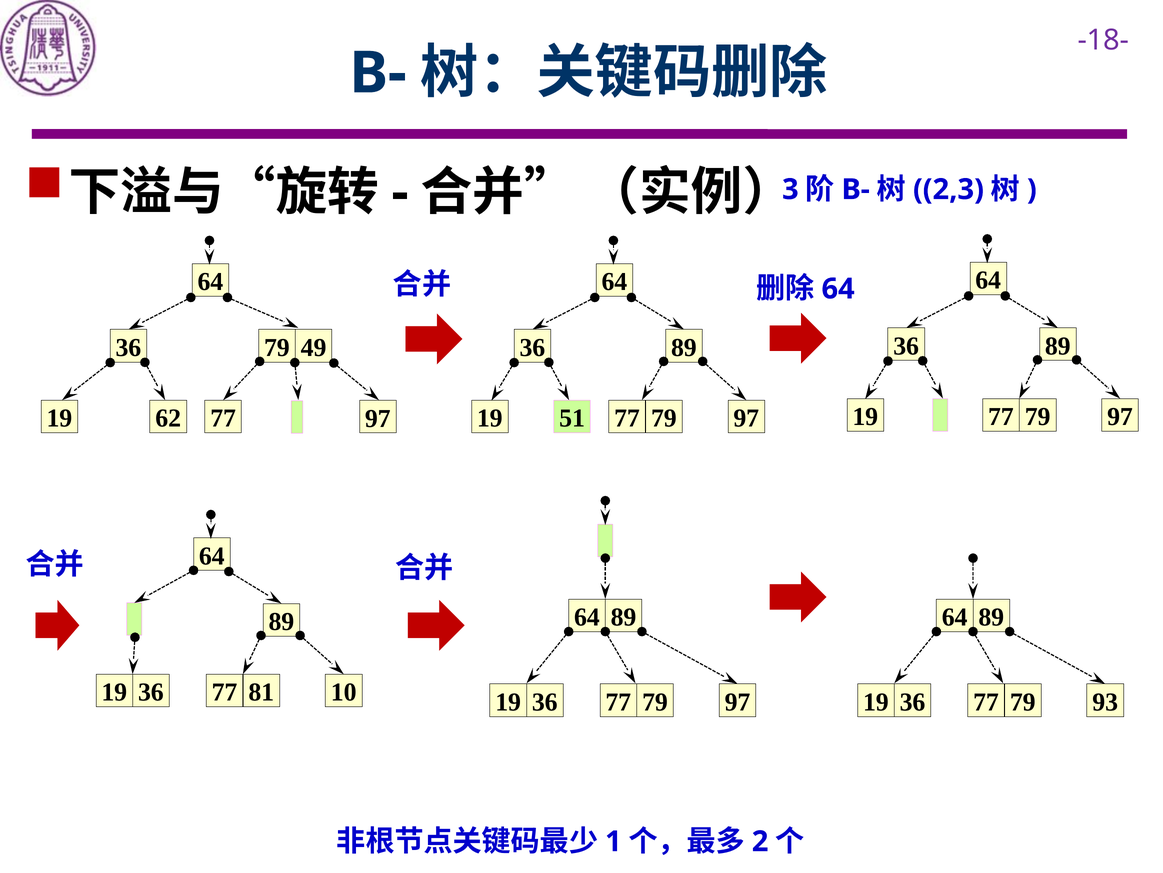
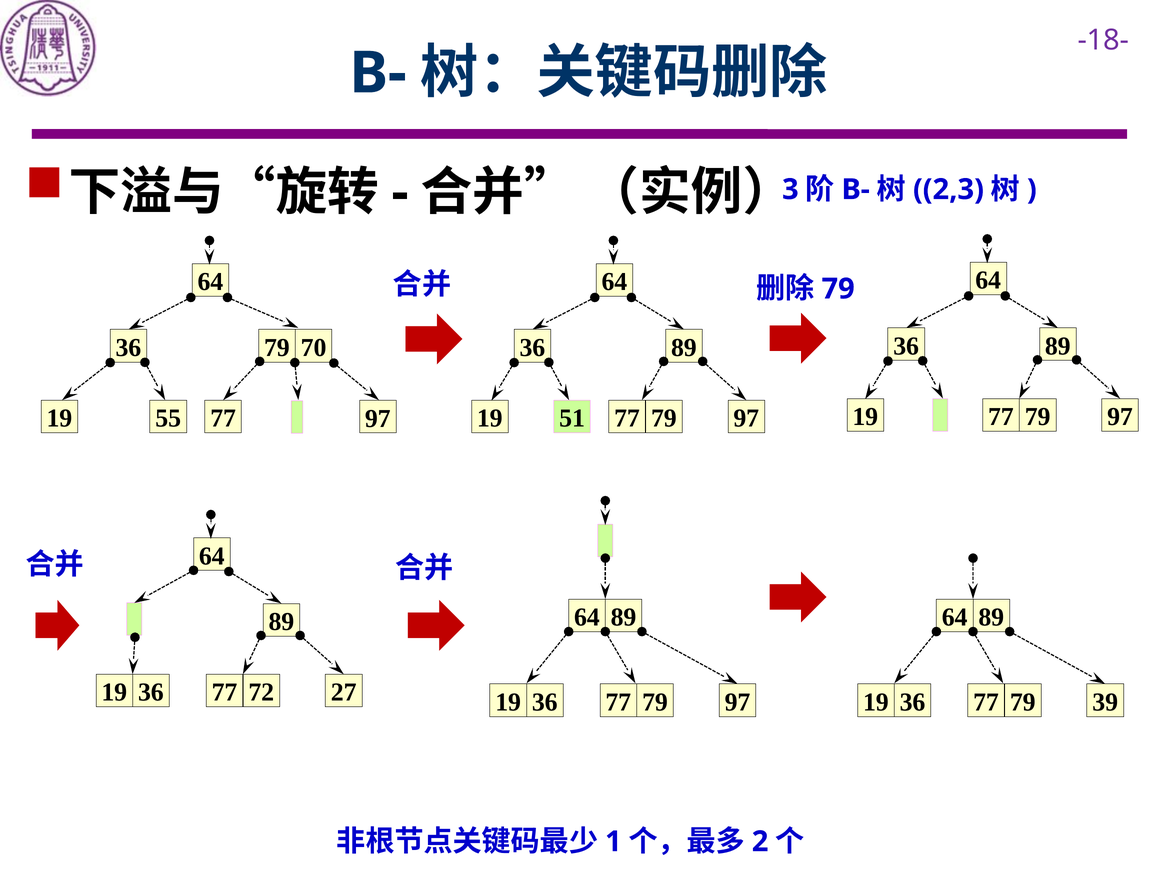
64: 64 -> 79 (838, 289)
49: 49 -> 70 (314, 347)
62: 62 -> 55 (168, 418)
81: 81 -> 72 (261, 692)
10: 10 -> 27 (344, 692)
93: 93 -> 39 (1105, 701)
